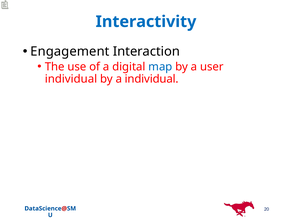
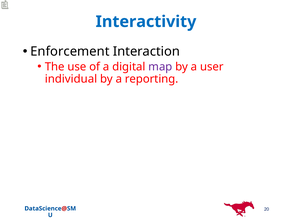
Engagement: Engagement -> Enforcement (70, 52)
map colour: blue -> purple (160, 67)
a individual: individual -> reporting (152, 79)
